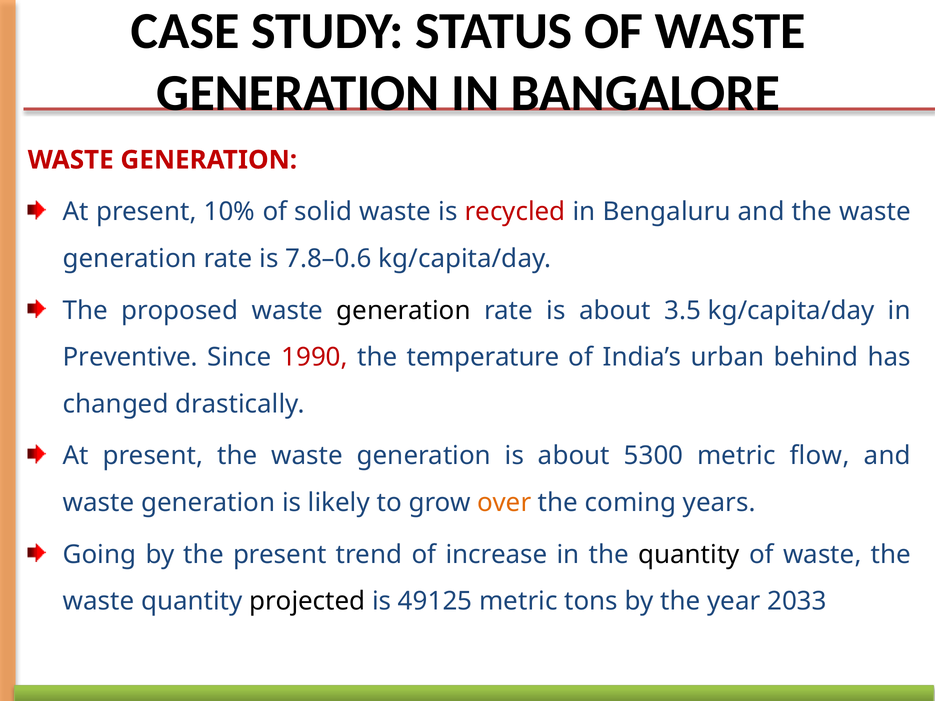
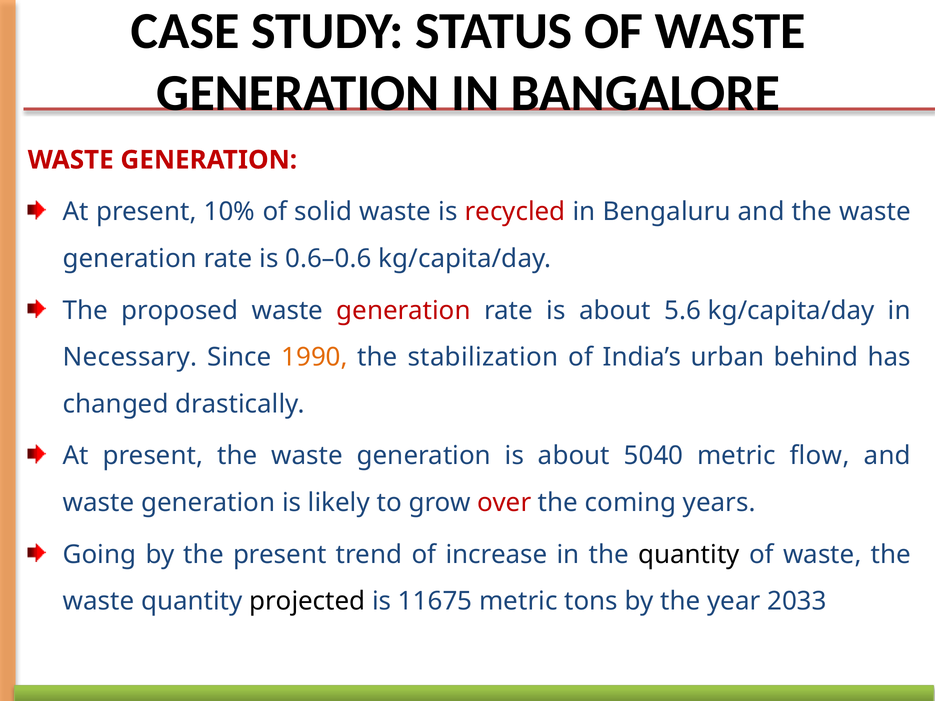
7.8–0.6: 7.8–0.6 -> 0.6–0.6 (328, 259)
generation colour: black -> red (404, 311)
3.5: 3.5 -> 5.6 (683, 311)
Preventive: Preventive -> Necessary (130, 357)
1990 colour: red -> orange (314, 357)
temperature: temperature -> stabilization (483, 357)
5300: 5300 -> 5040 (654, 456)
over colour: orange -> red (504, 503)
49125: 49125 -> 11675 (435, 602)
